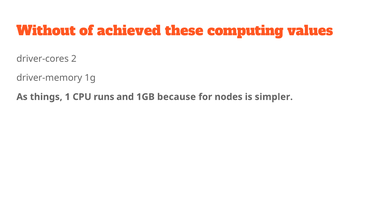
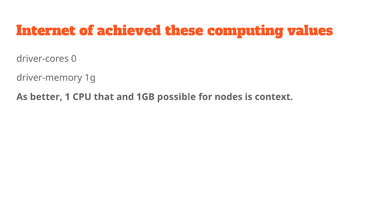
Without: Without -> Internet (46, 31)
2: 2 -> 0 (74, 59)
things: things -> better (46, 97)
runs: runs -> that (104, 97)
because: because -> possible (177, 97)
simpler: simpler -> context (274, 97)
